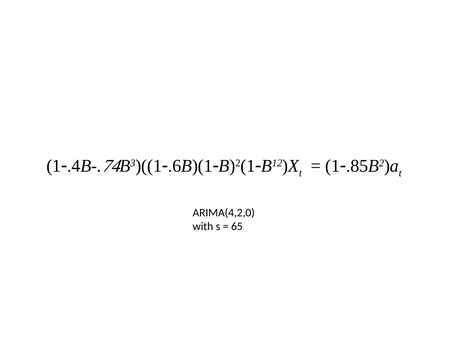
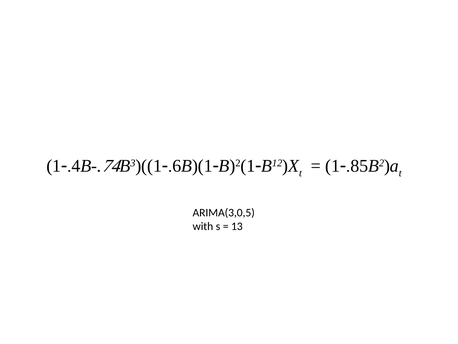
ARIMA(4,2,0: ARIMA(4,2,0 -> ARIMA(3,0,5 (224, 212)
65: 65 -> 13 (237, 226)
